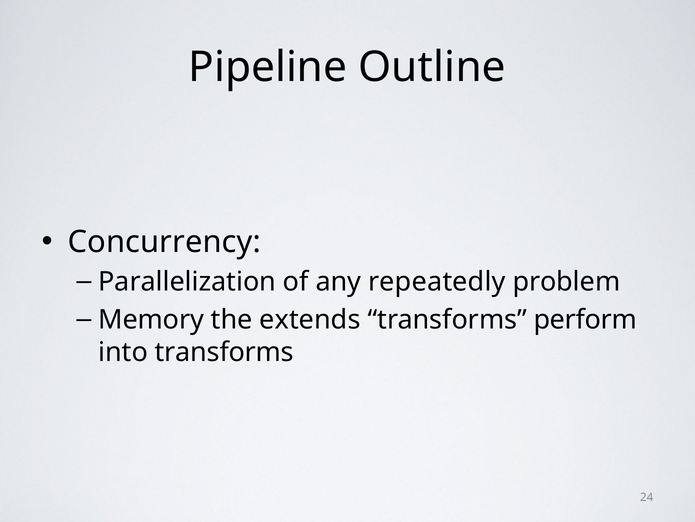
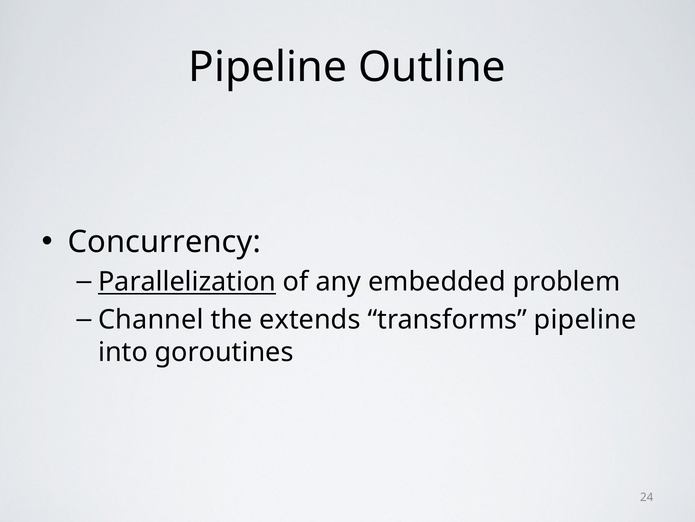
Parallelization underline: none -> present (187, 282)
repeatedly: repeatedly -> embedded (437, 282)
Memory: Memory -> Channel (151, 319)
transforms perform: perform -> pipeline (585, 319)
into transforms: transforms -> goroutines (224, 352)
